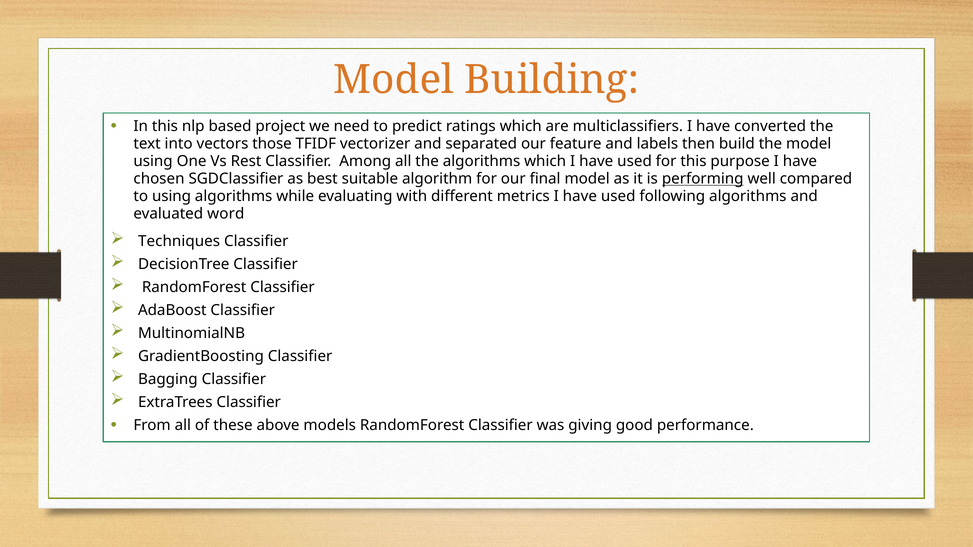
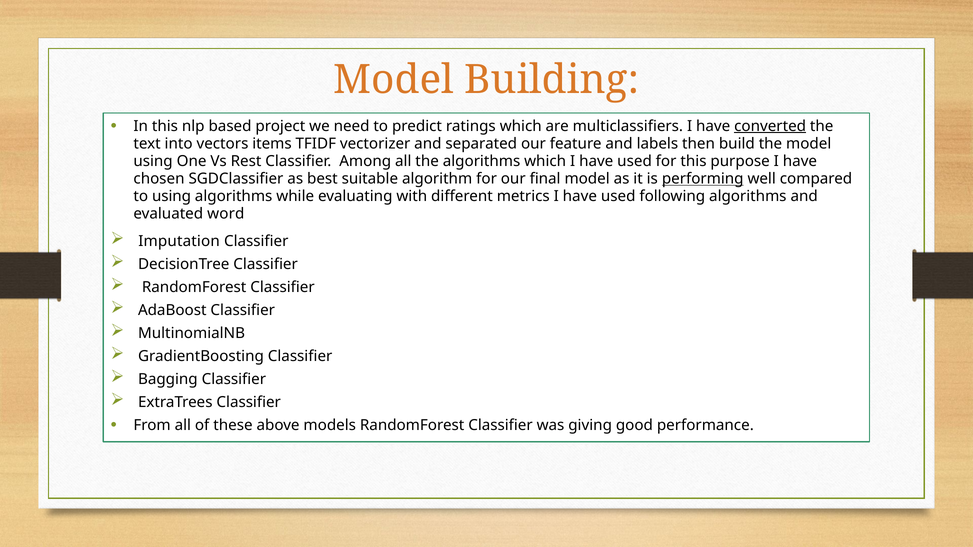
converted underline: none -> present (770, 126)
those: those -> items (272, 144)
Techniques: Techniques -> Imputation (179, 242)
